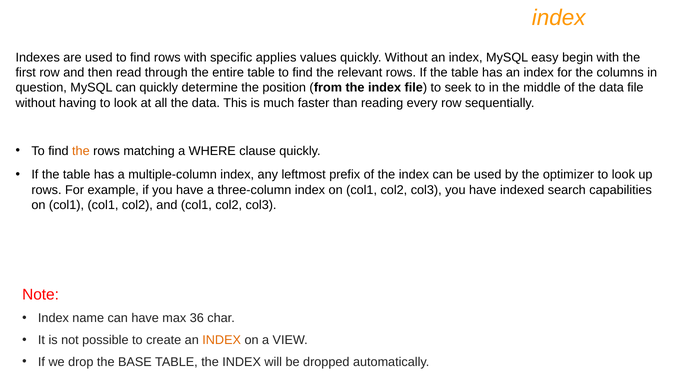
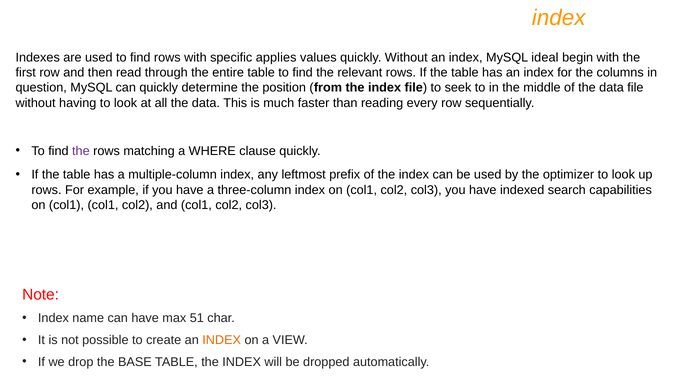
easy: easy -> ideal (545, 57)
the colour: orange -> purple (81, 151)
36: 36 -> 51 (197, 318)
